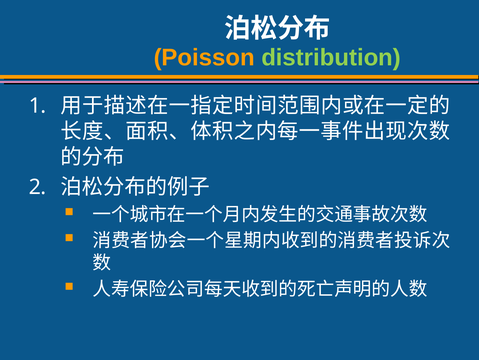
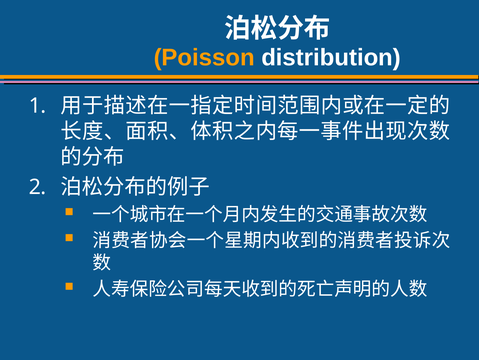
distribution colour: light green -> white (331, 57)
